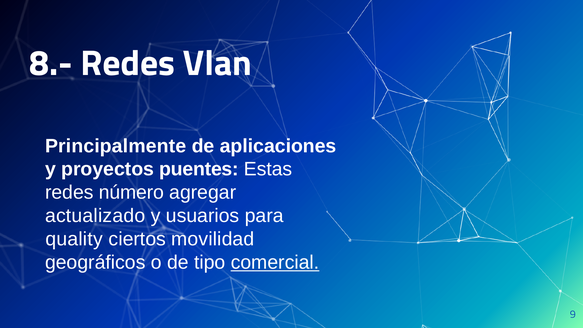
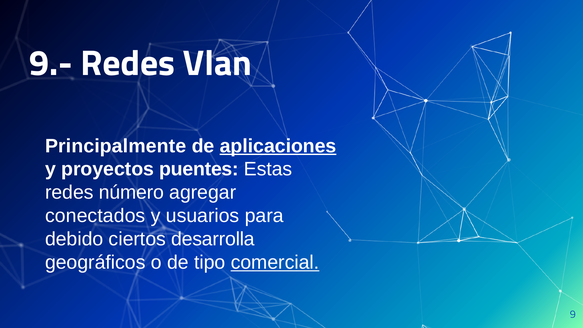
8.-: 8.- -> 9.- (51, 63)
aplicaciones underline: none -> present (278, 146)
actualizado: actualizado -> conectados (95, 216)
quality: quality -> debido (74, 239)
movilidad: movilidad -> desarrolla (213, 239)
